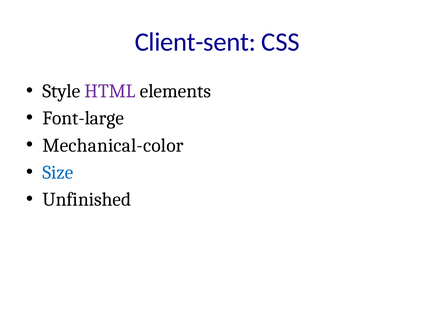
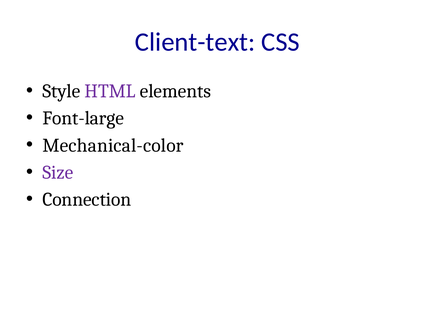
Client-sent: Client-sent -> Client-text (195, 42)
Size colour: blue -> purple (58, 172)
Unfinished: Unfinished -> Connection (87, 200)
